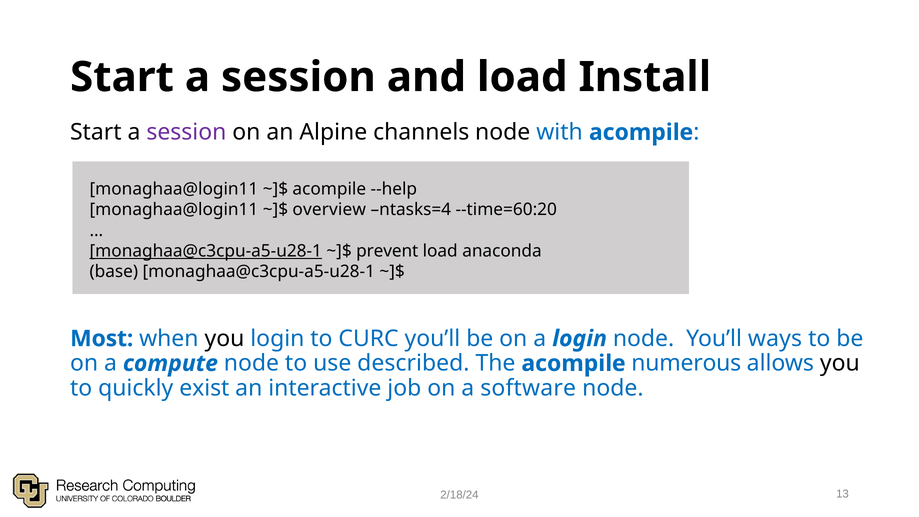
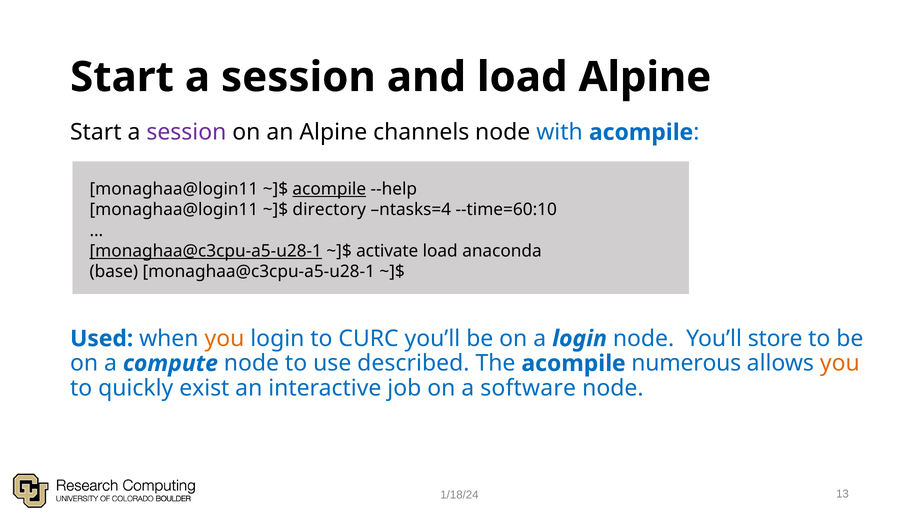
load Install: Install -> Alpine (645, 77)
acompile underline: none -> present (329, 189)
overview: overview -> directory (329, 210)
--time=60:20: --time=60:20 -> --time=60:10 (506, 210)
prevent: prevent -> activate (387, 251)
Most: Most -> Used (102, 339)
you colour: black -> orange (224, 339)
ways: ways -> store (775, 339)
you colour: black -> orange (840, 363)
2/18/24: 2/18/24 -> 1/18/24 (459, 495)
